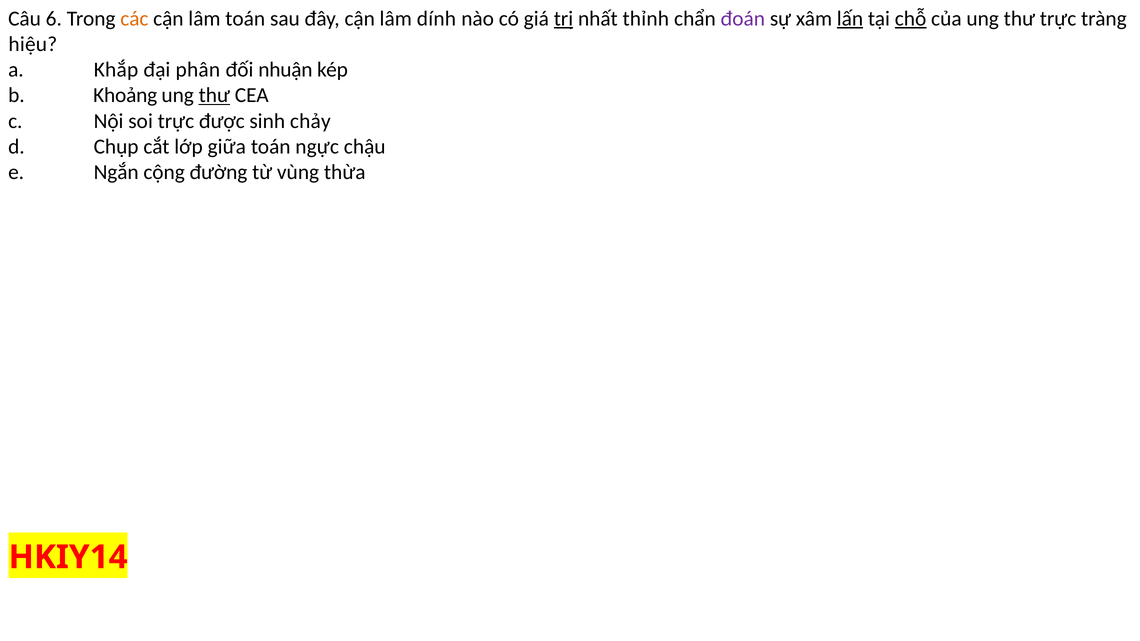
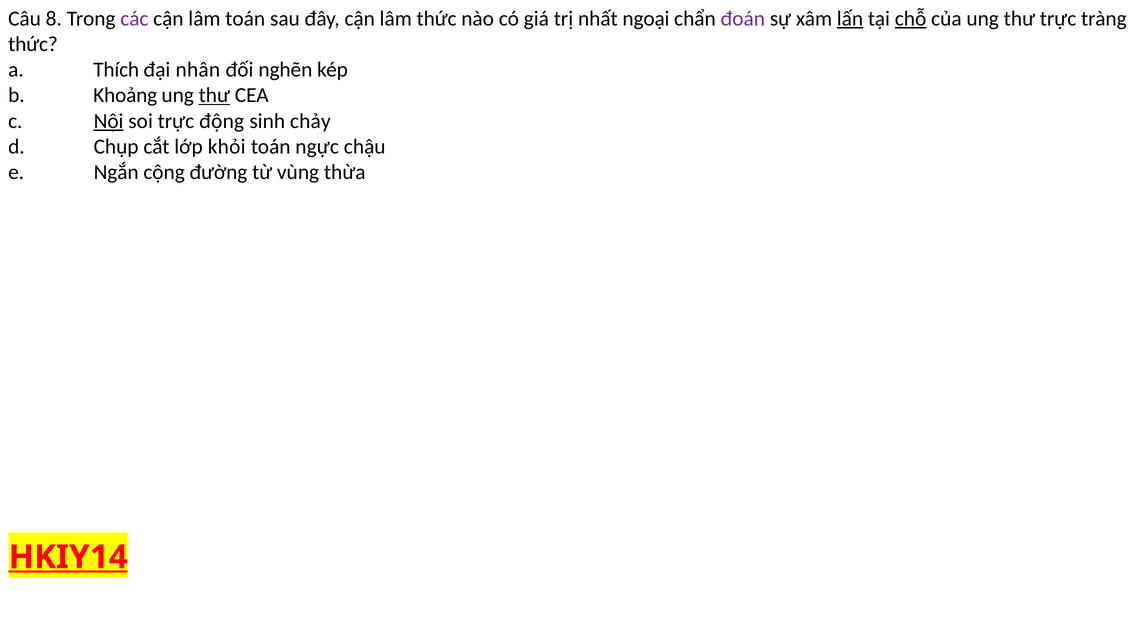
6: 6 -> 8 (54, 18)
các colour: orange -> purple (134, 18)
lâm dính: dính -> thức (437, 18)
trị underline: present -> none (563, 18)
thỉnh: thỉnh -> ngoại (646, 18)
hiệu: hiệu -> thức (33, 44)
Khắp: Khắp -> Thích (116, 70)
phân: phân -> nhân (198, 70)
nhuận: nhuận -> nghẽn (285, 70)
Nội underline: none -> present (109, 121)
được: được -> động (222, 121)
giữa: giữa -> khỏi (227, 147)
HKIY14 underline: none -> present (68, 557)
